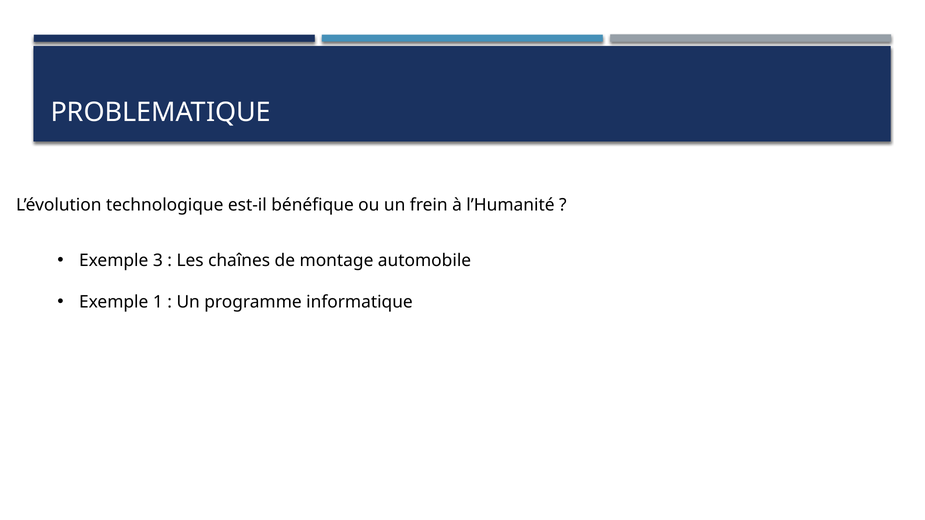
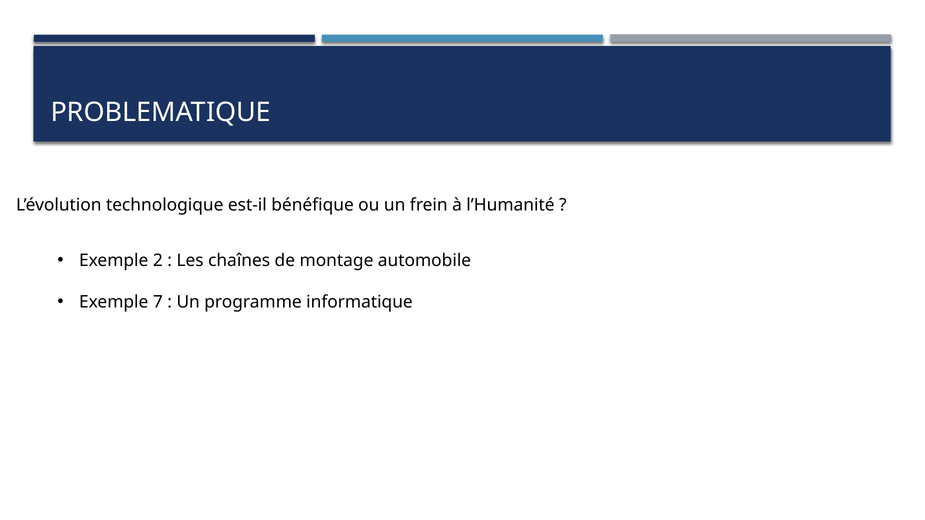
3: 3 -> 2 (158, 261)
1: 1 -> 7 (158, 302)
